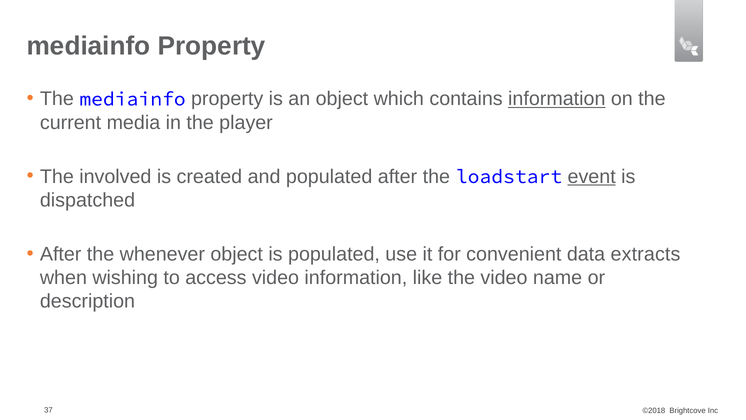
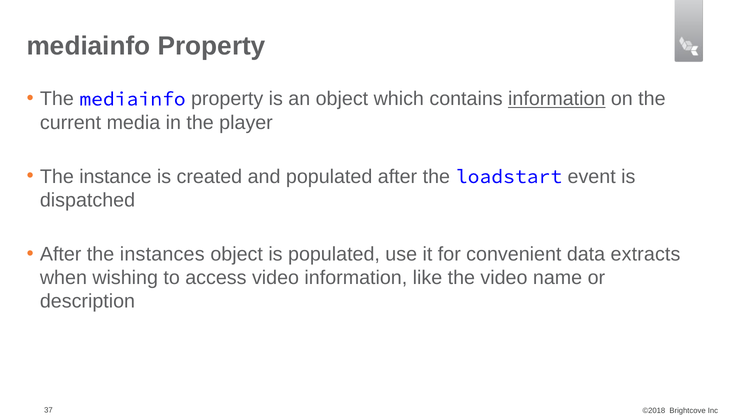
involved: involved -> instance (115, 176)
event underline: present -> none (592, 176)
whenever: whenever -> instances (162, 254)
